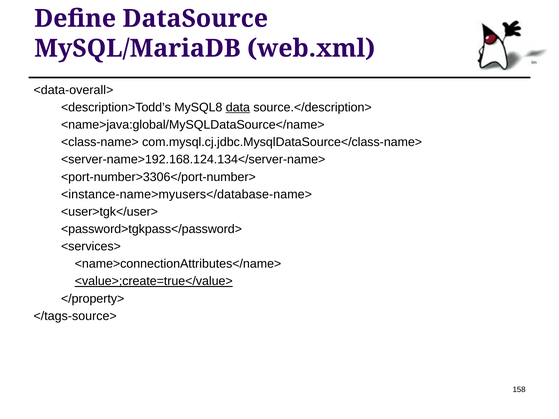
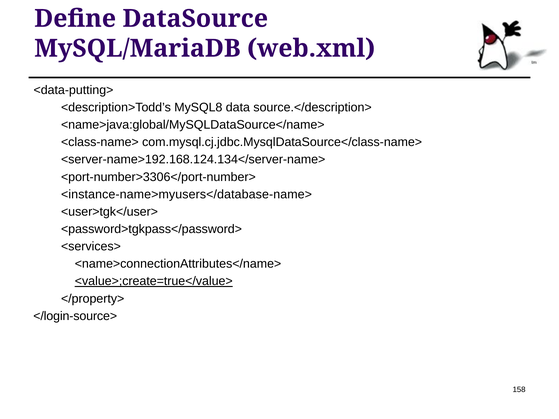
<data-overall>: <data-overall> -> <data-putting> (73, 90)
data underline: present -> none (238, 108)
</tags-source>: </tags-source> -> </login-source> (75, 316)
